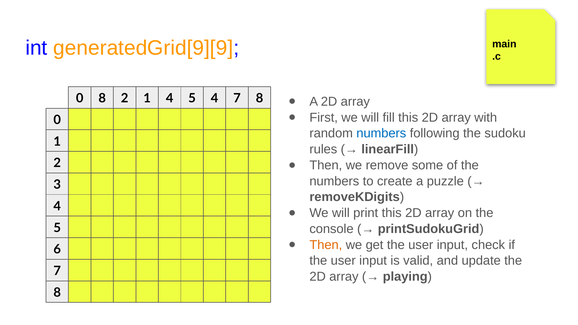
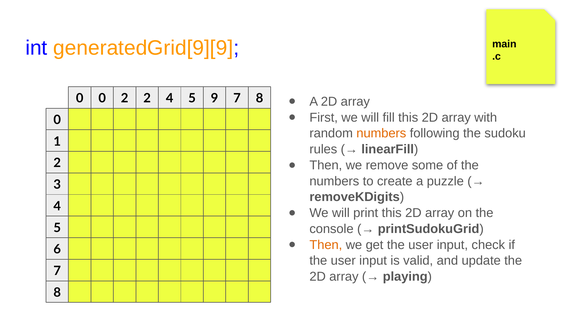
0 8: 8 -> 0 (102, 98)
2 1: 1 -> 2 (147, 98)
5 4: 4 -> 9 (215, 98)
numbers colour: blue -> orange (381, 133)
